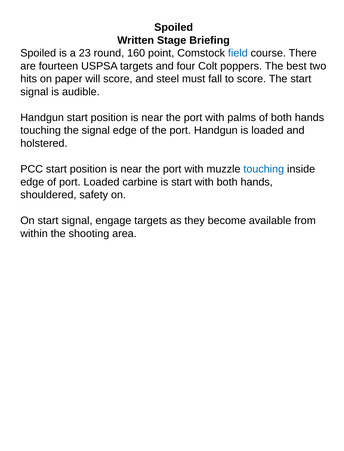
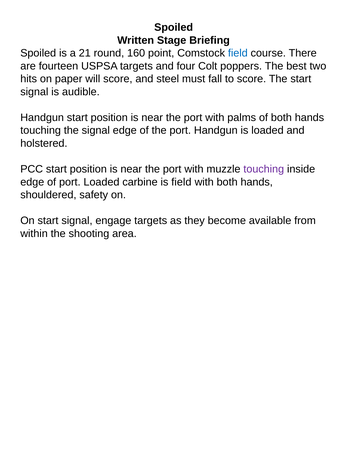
23: 23 -> 21 (85, 53)
touching colour: blue -> purple (264, 169)
is start: start -> field (181, 182)
